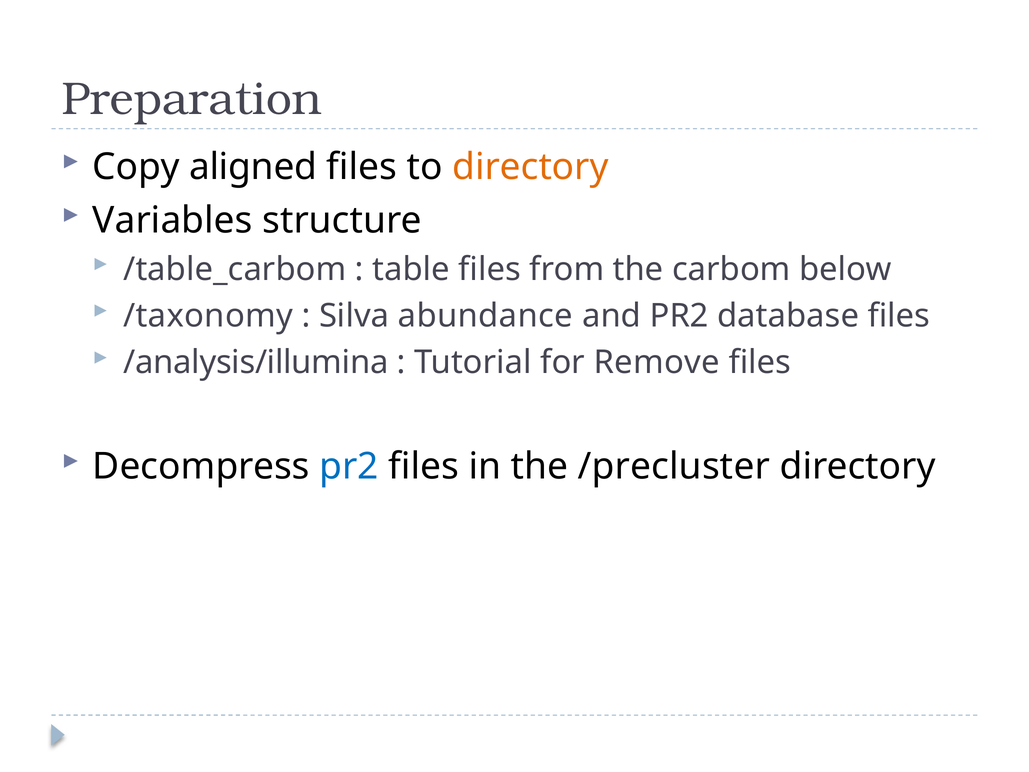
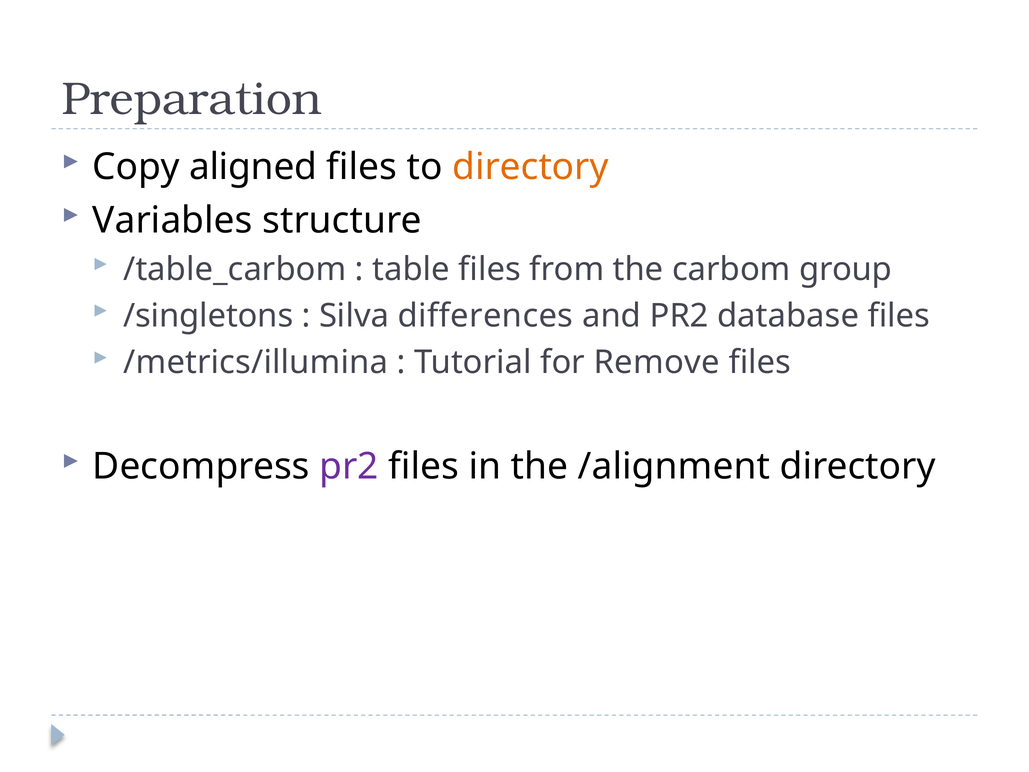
below: below -> group (846, 269)
/taxonomy: /taxonomy -> /singletons (208, 316)
abundance: abundance -> differences (485, 316)
/analysis/illumina: /analysis/illumina -> /metrics/illumina (256, 362)
pr2 colour: blue -> purple (349, 466)
/precluster: /precluster -> /alignment (674, 466)
